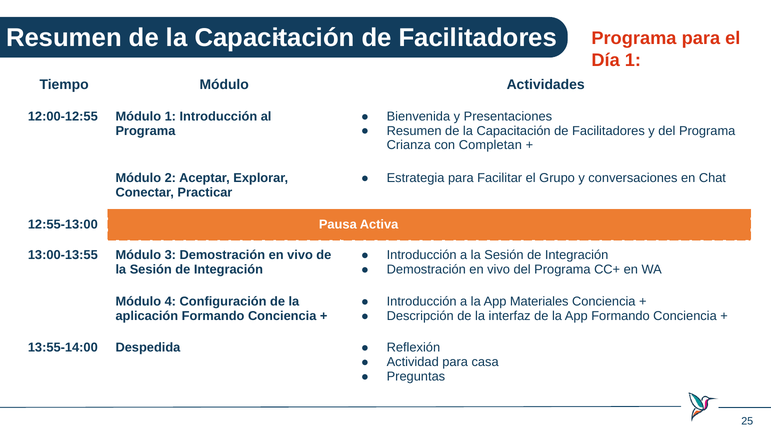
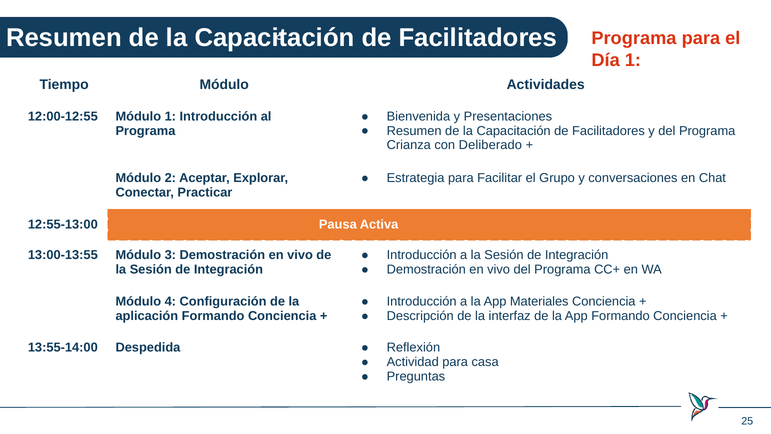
Completan: Completan -> Deliberado (490, 145)
